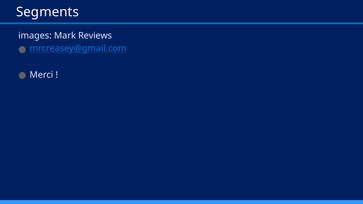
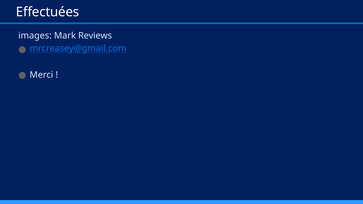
Segments: Segments -> Effectuées (48, 12)
